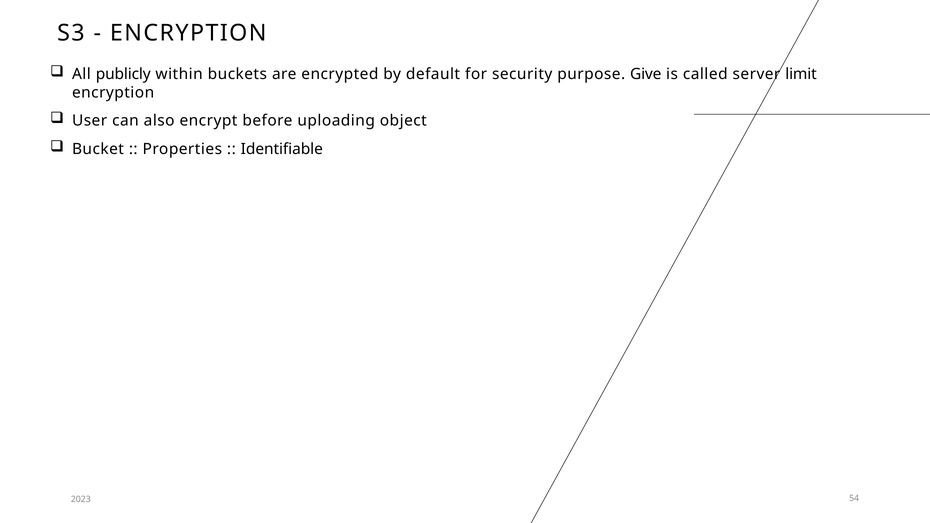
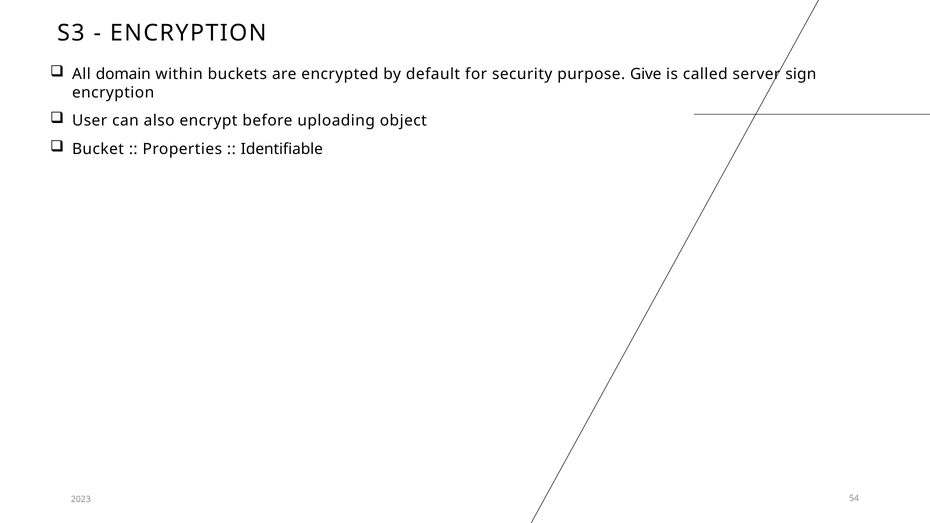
publicly: publicly -> domain (123, 74)
limit: limit -> sign (801, 74)
